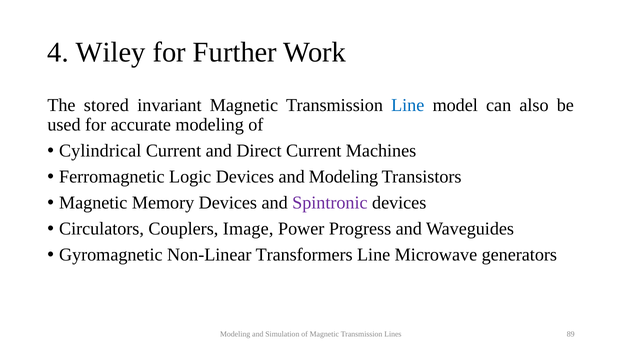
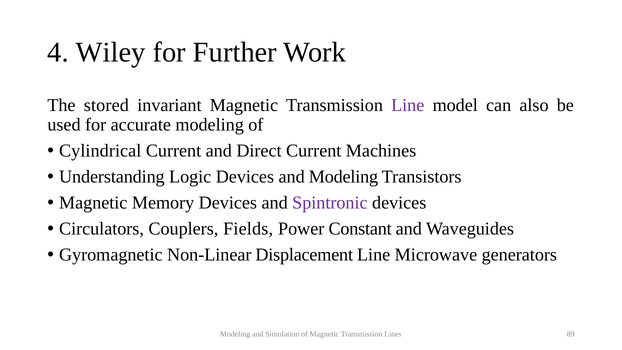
Line colour: blue -> purple (408, 105)
Ferromagnetic: Ferromagnetic -> Understanding (112, 177)
Image: Image -> Fields (248, 229)
Progress: Progress -> Constant (360, 229)
Transformers: Transformers -> Displacement (304, 255)
